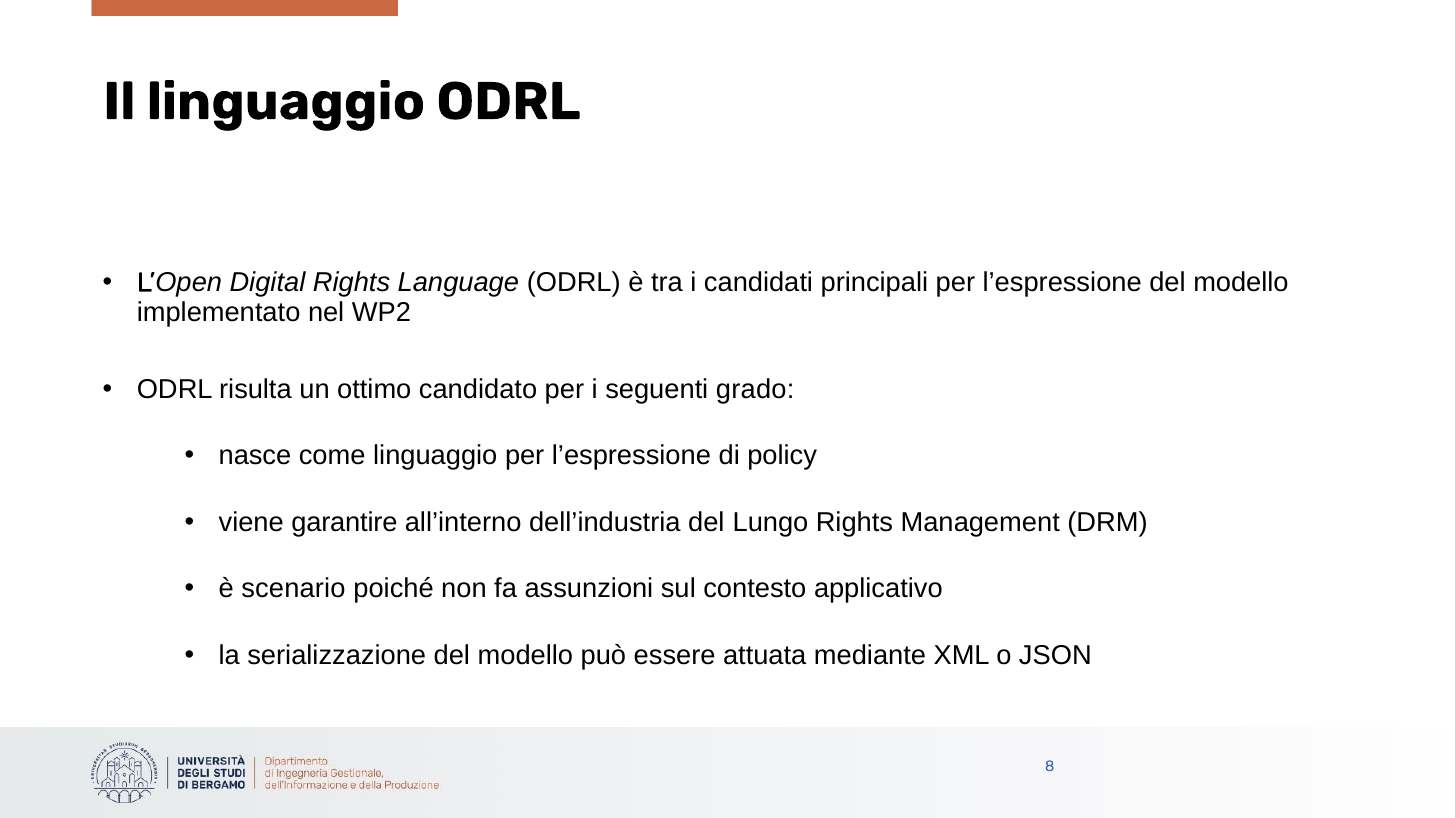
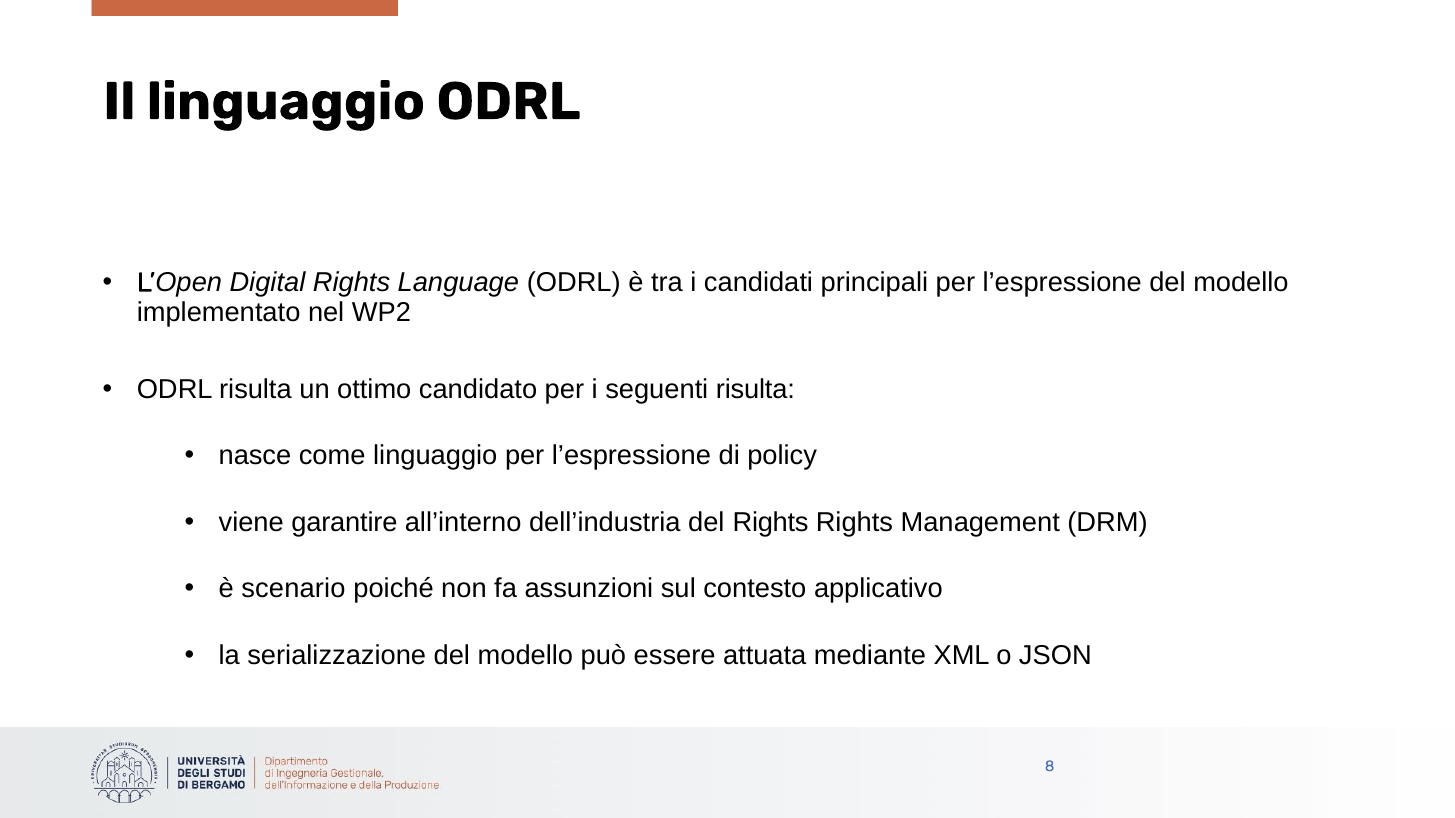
seguenti grado: grado -> risulta (755, 390)
del Lungo: Lungo -> Rights (771, 522)
